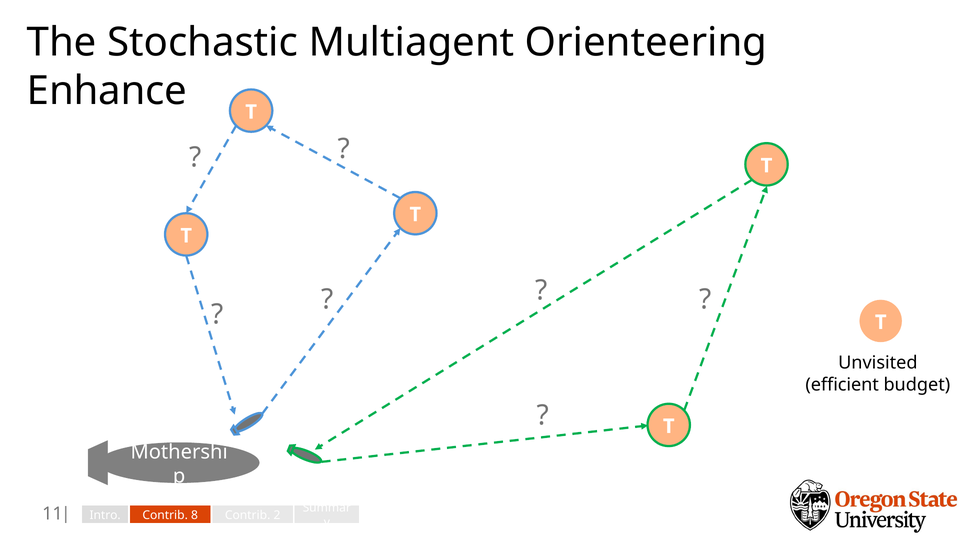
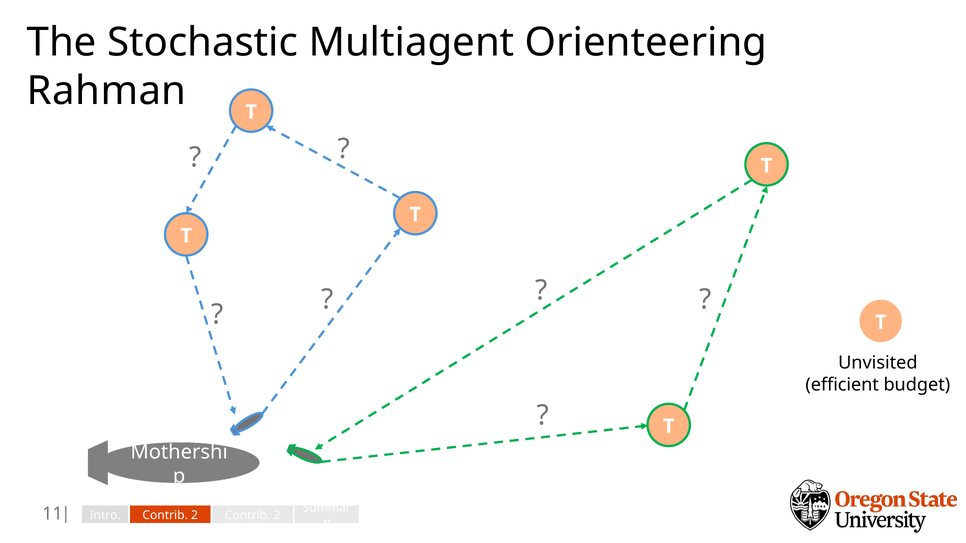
Enhance: Enhance -> Rahman (107, 91)
Intro Contrib 8: 8 -> 2 (195, 515)
